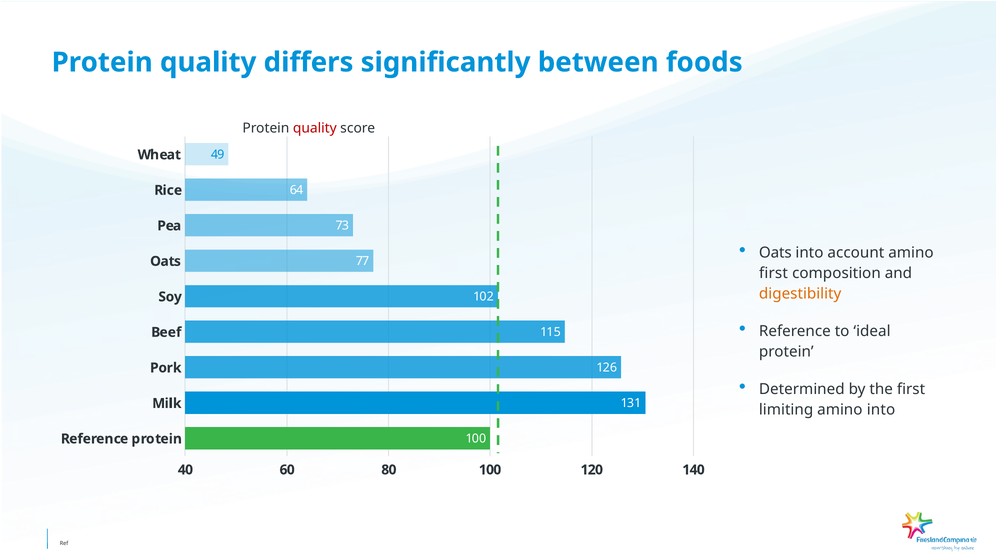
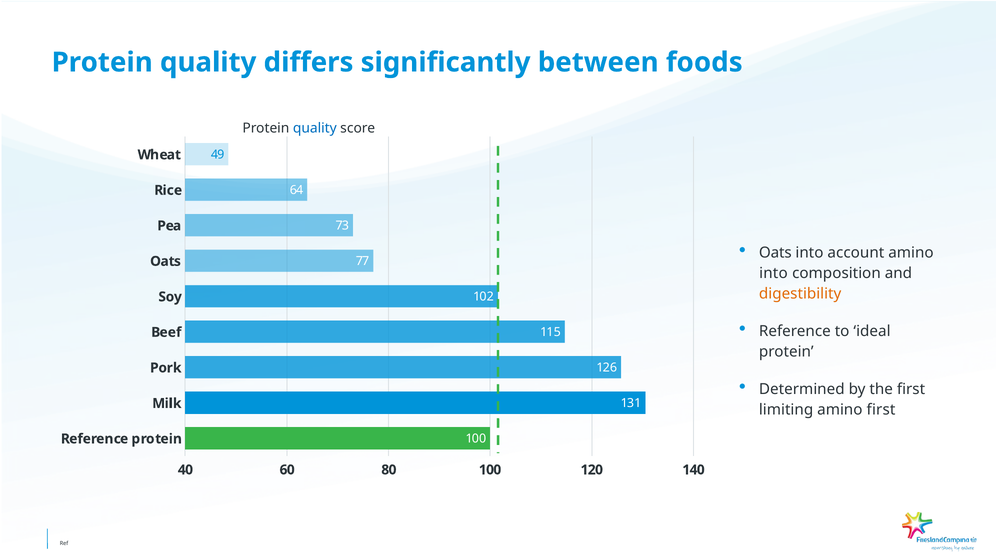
quality colour: red -> blue (315, 128)
first: first -> into (773, 273)
amino into: into -> first (881, 410)
